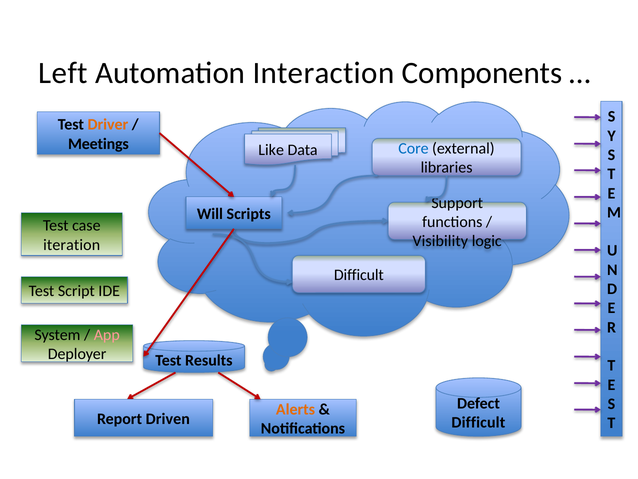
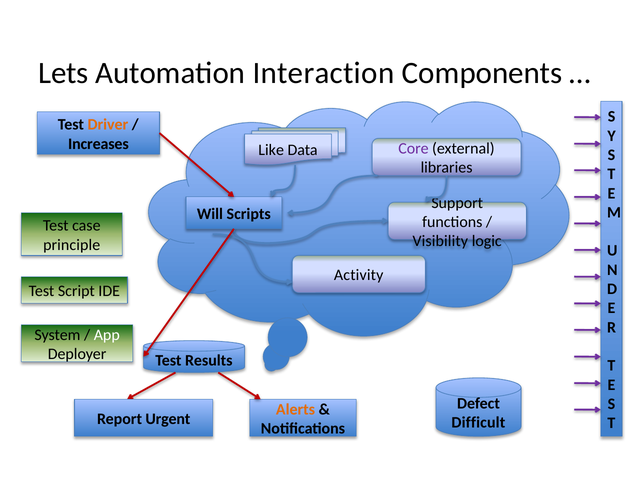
Left: Left -> Lets (63, 73)
Meetings: Meetings -> Increases (98, 144)
Core colour: blue -> purple (413, 148)
iteration: iteration -> principle (72, 245)
Difficult: Difficult -> Activity (359, 275)
App colour: pink -> white (107, 334)
Driven: Driven -> Urgent (168, 418)
